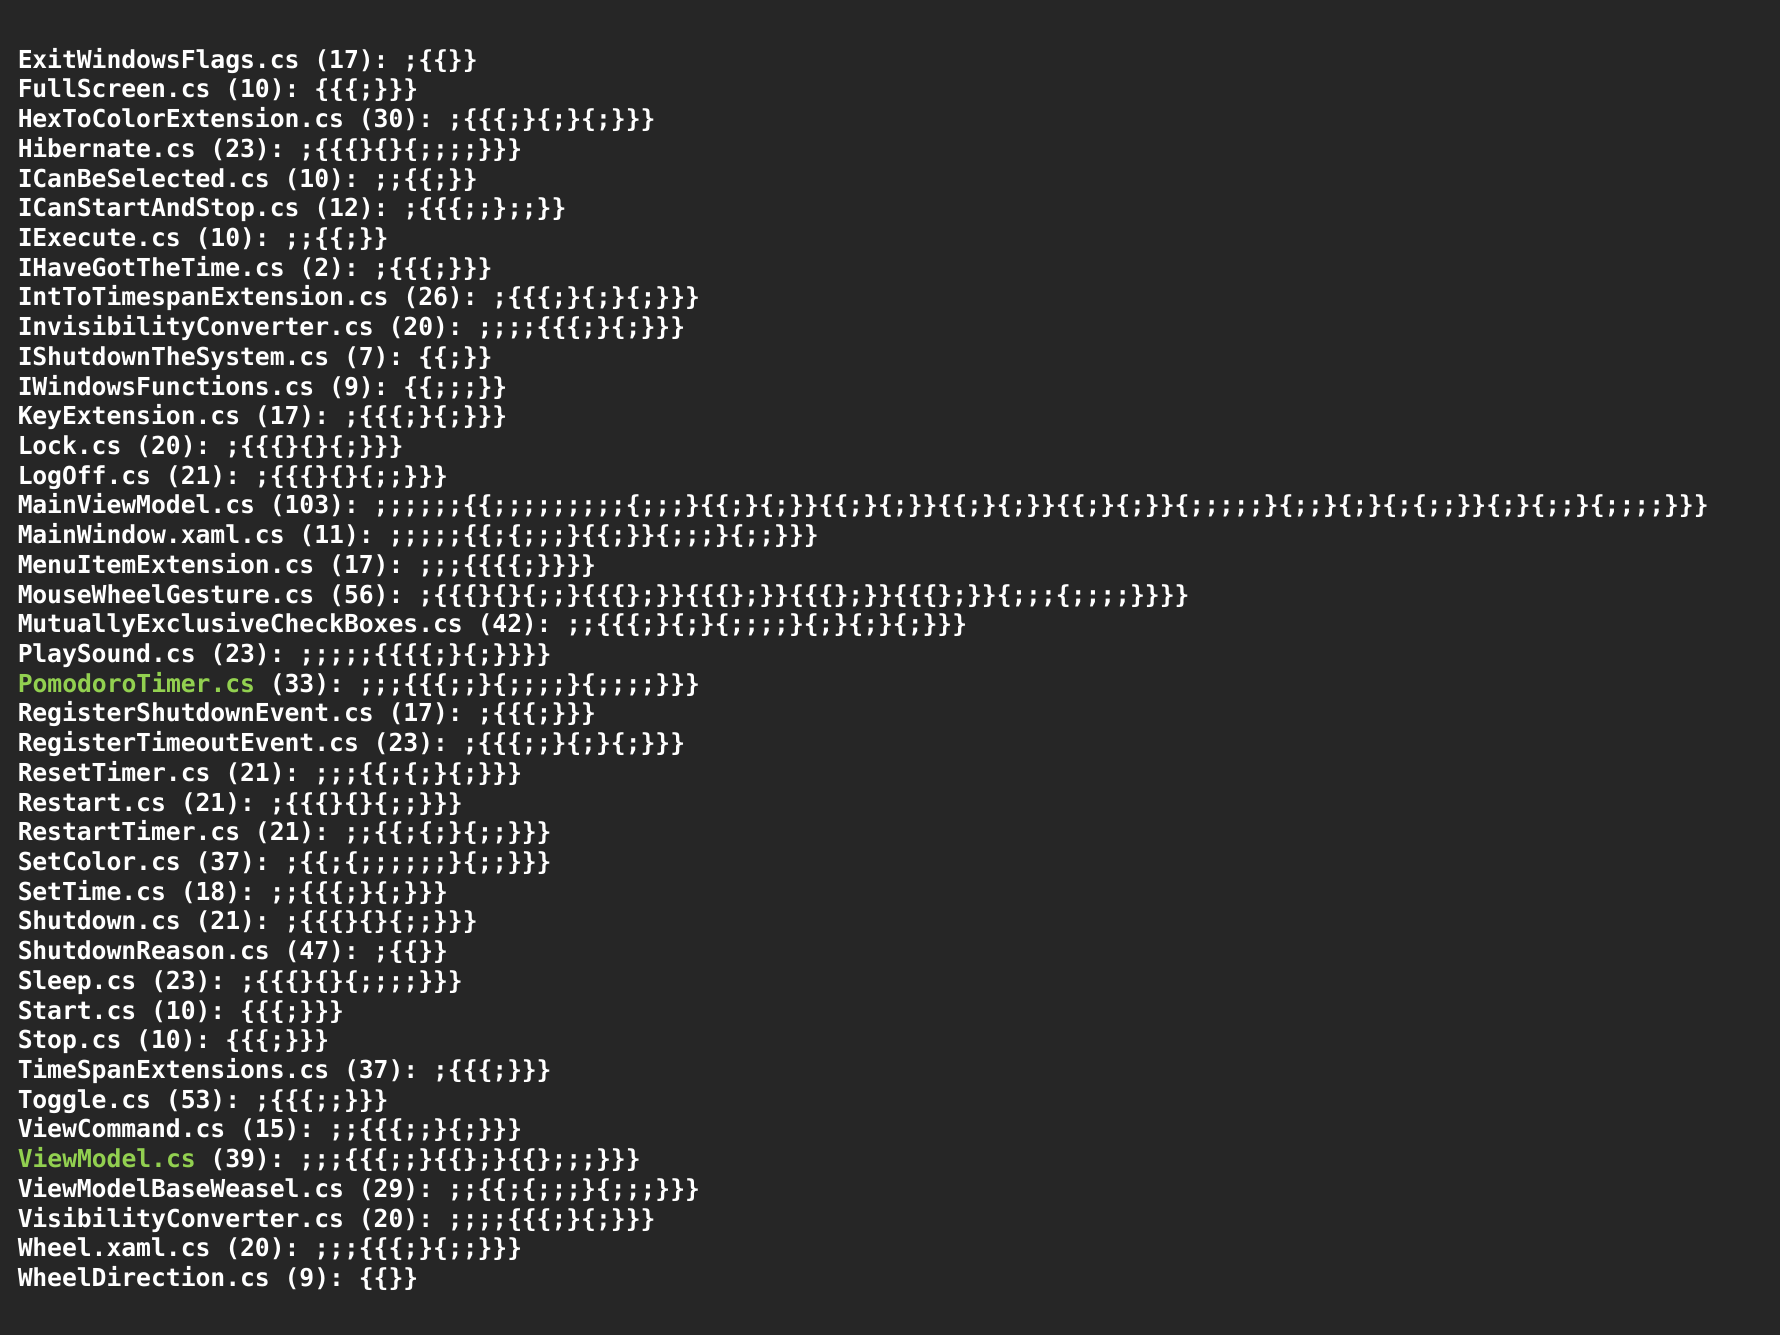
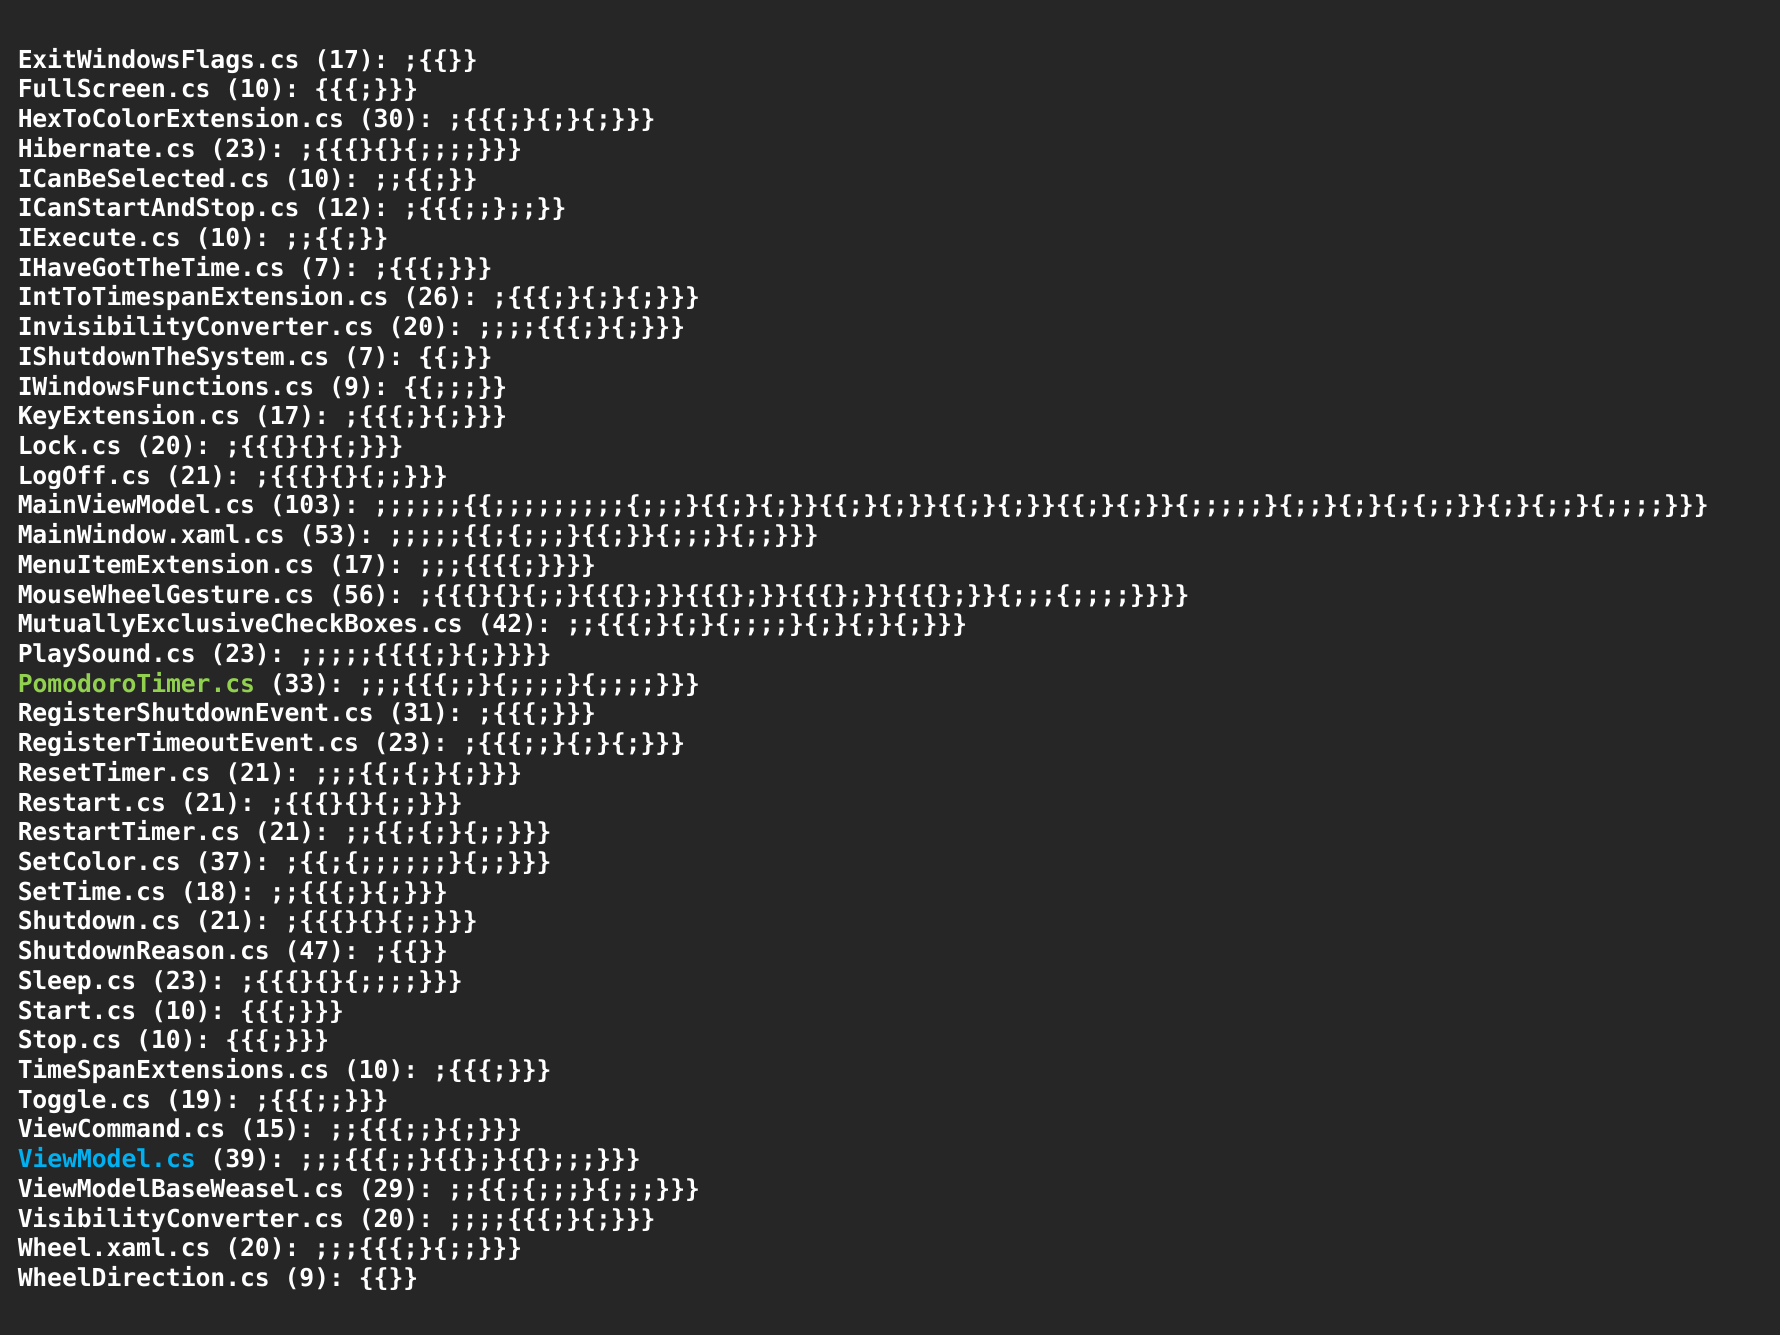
IHaveGotTheTime.cs 2: 2 -> 7 (329, 268)
11: 11 -> 53 (337, 535)
RegisterShutdownEvent.cs 17: 17 -> 31 (426, 714)
TimeSpanExtensions.cs 37: 37 -> 10 (381, 1070)
53: 53 -> 19 (203, 1100)
ViewModel.cs colour: light green -> light blue (107, 1159)
